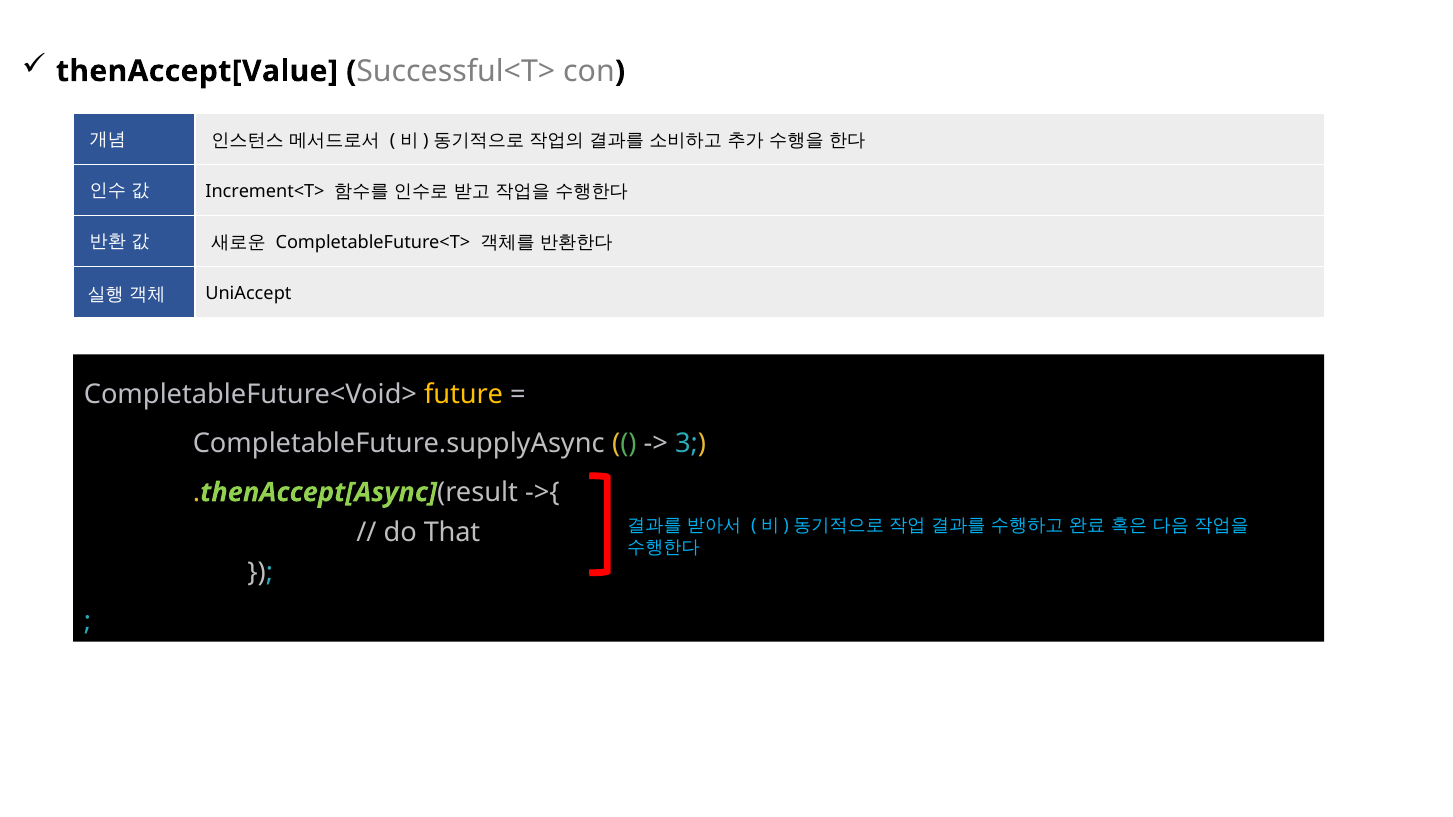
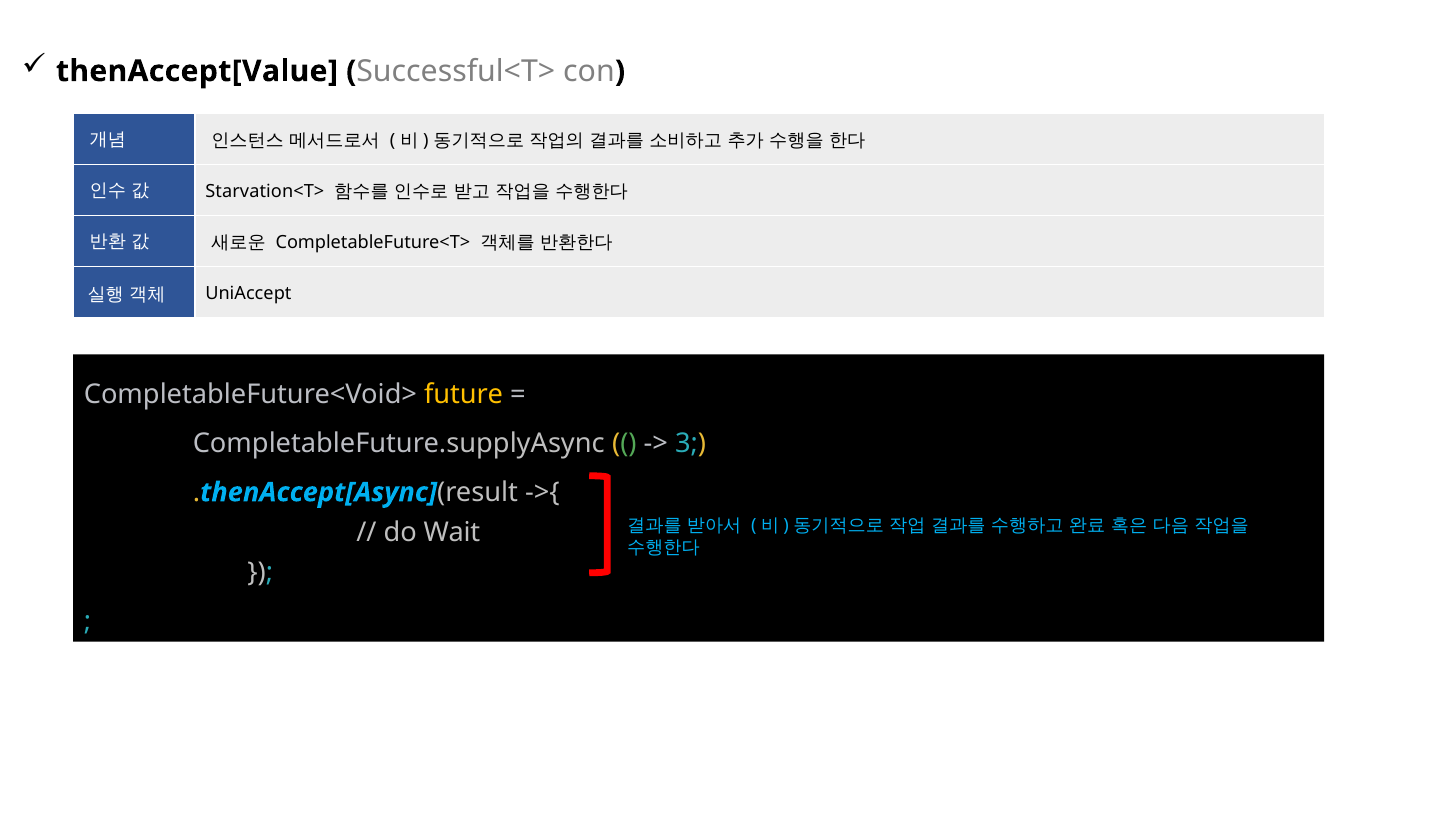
Increment<T>: Increment<T> -> Starvation<T> (265, 192)
thenAccept[Async colour: light green -> light blue (319, 493)
That: That -> Wait (452, 533)
